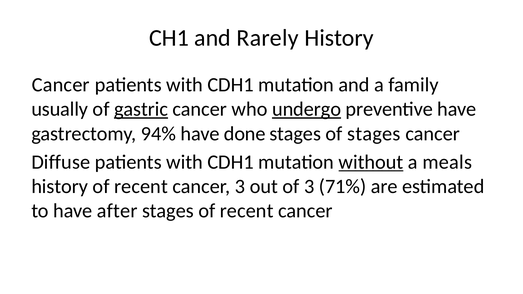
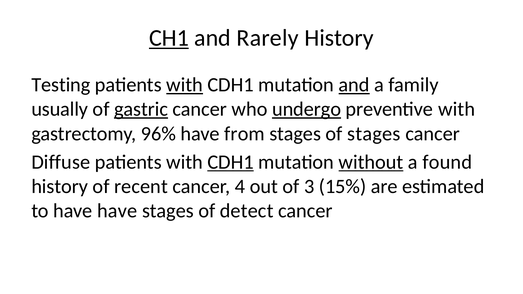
CH1 underline: none -> present (169, 38)
Cancer: Cancer -> Testing (61, 85)
with underline: none -> present (185, 85)
and underline: none -> present (354, 85)
preventive have: have -> with (457, 109)
94%: 94% -> 96% (158, 134)
done: done -> from (245, 134)
CDH1 underline: none -> present (231, 162)
meals: meals -> found (447, 162)
cancer 3: 3 -> 4 (240, 187)
71%: 71% -> 15% (343, 187)
have after: after -> have (117, 211)
stages of recent: recent -> detect (247, 211)
